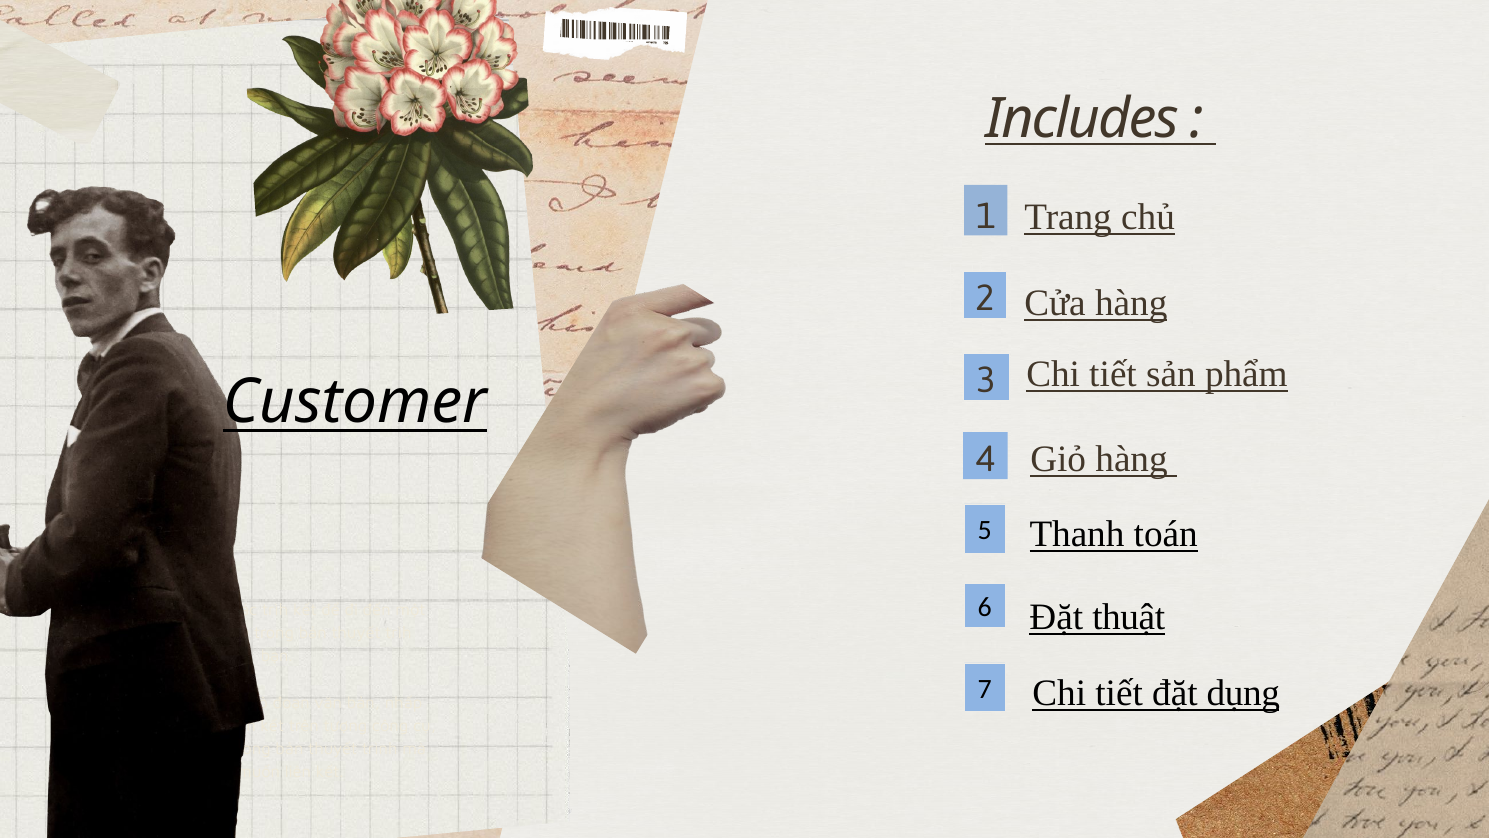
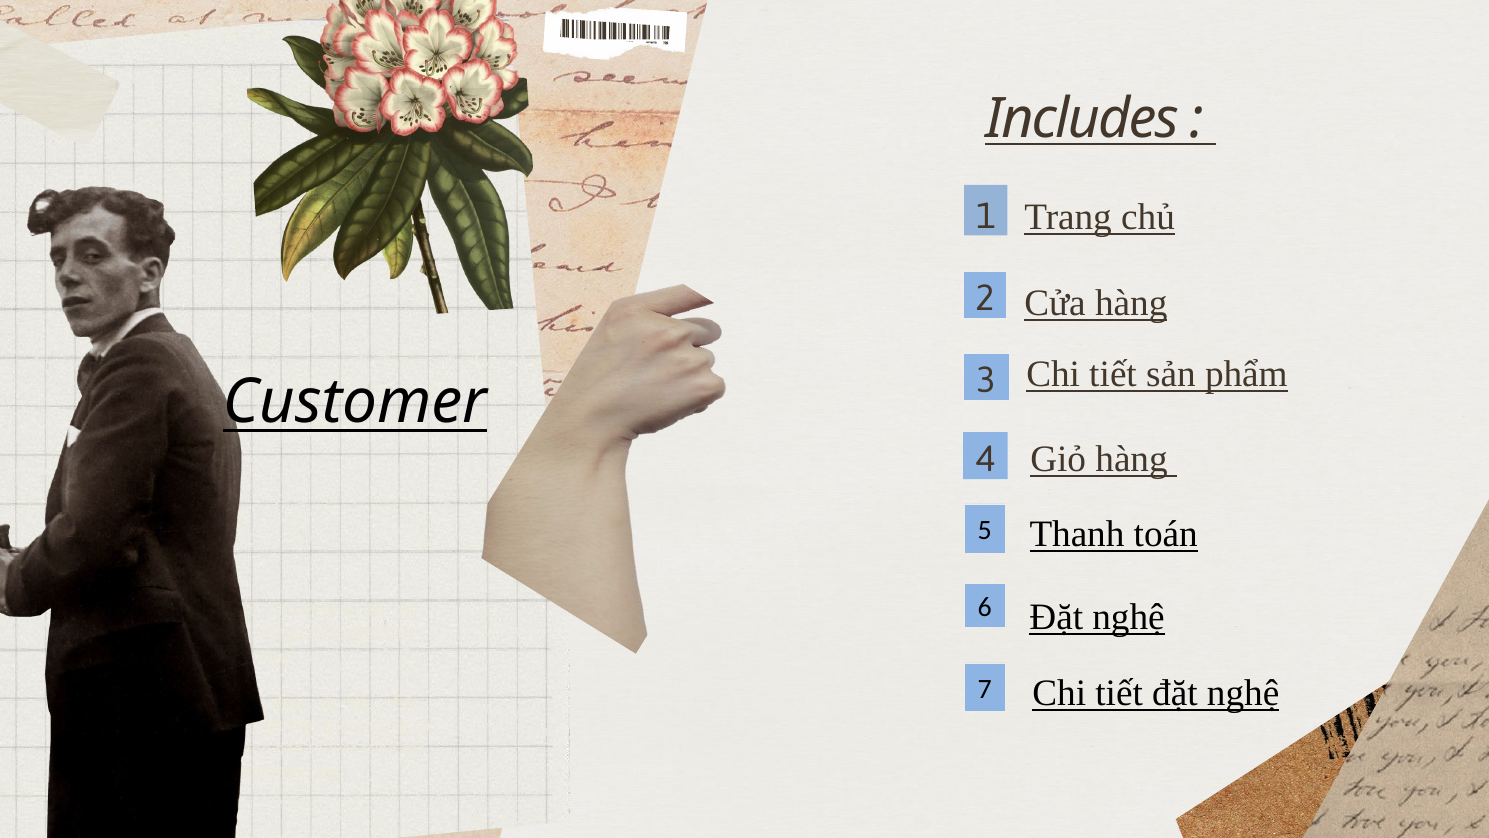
thuật: thuật -> nghệ (1129, 617)
tiết đặt dụng: dụng -> nghệ (1243, 693)
